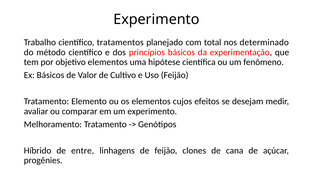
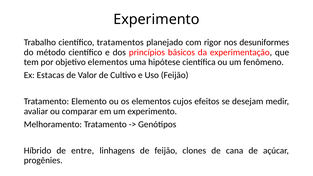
total: total -> rigor (213, 42)
determinado: determinado -> desuniformes (264, 42)
Ex Básicos: Básicos -> Estacas (51, 75)
